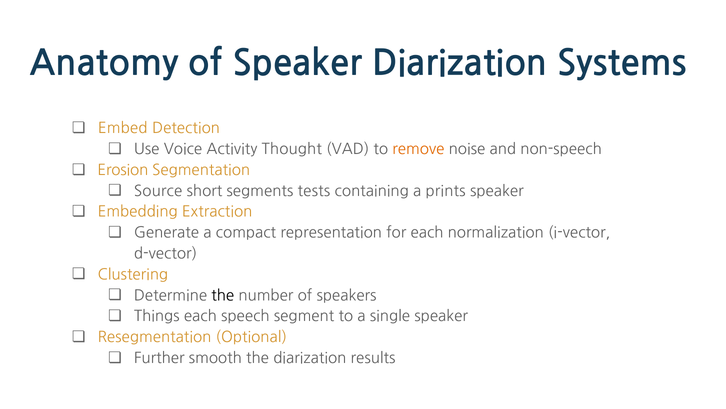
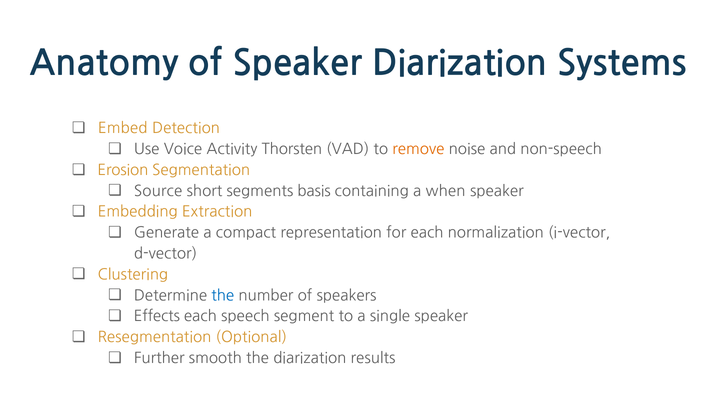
Thought: Thought -> Thorsten (292, 149)
tests: tests -> basis (314, 191)
prints: prints -> when (446, 191)
the colour: black -> blue (223, 295)
Things: Things -> Effects (157, 316)
